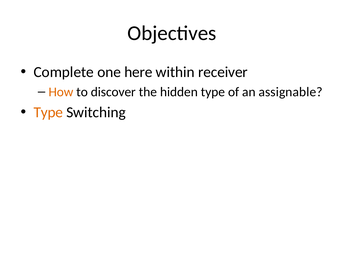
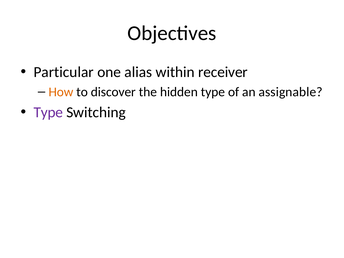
Complete: Complete -> Particular (64, 72)
here: here -> alias (138, 72)
Type colour: orange -> purple (48, 112)
